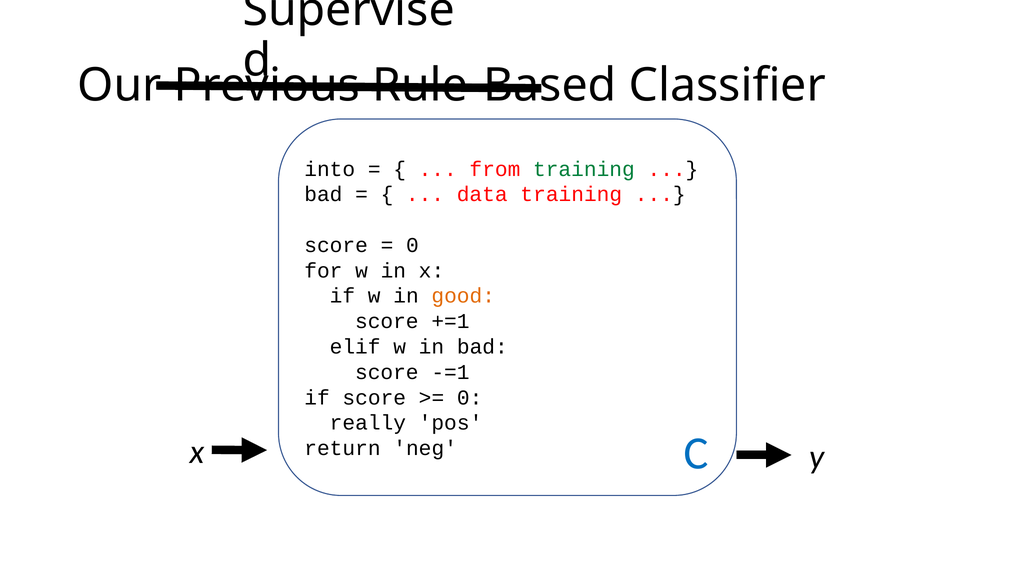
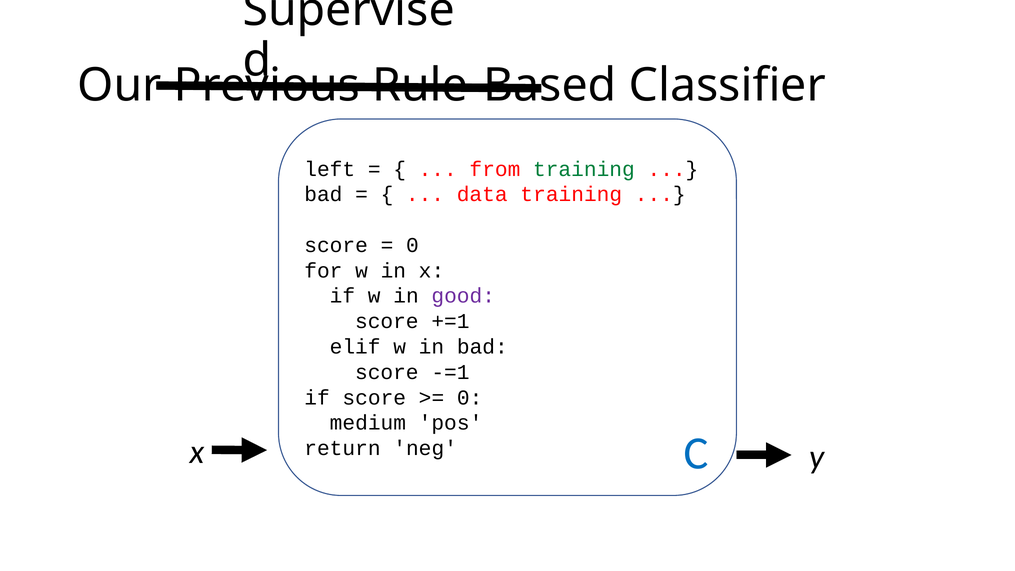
into: into -> left (330, 169)
good colour: orange -> purple (463, 296)
really: really -> medium (368, 423)
